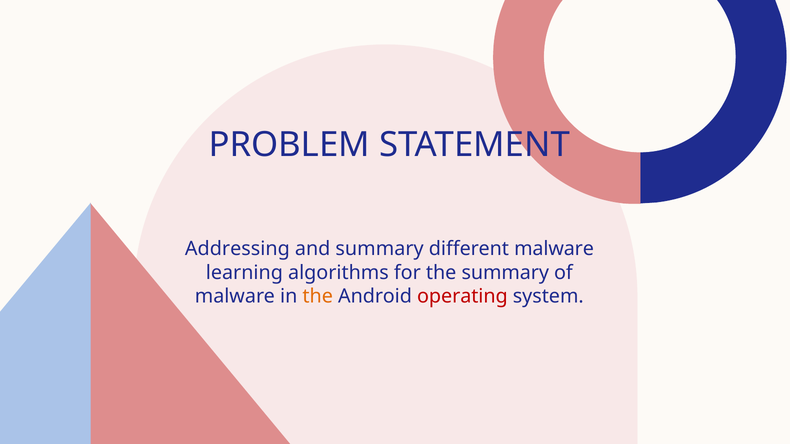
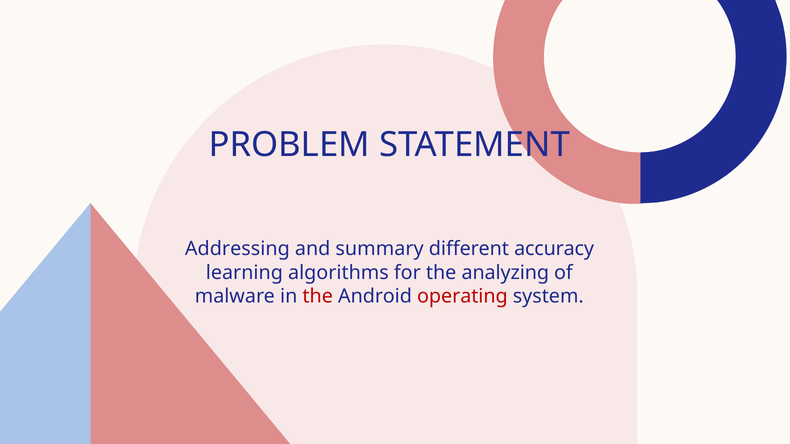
different malware: malware -> accuracy (554, 249)
the summary: summary -> analyzing (505, 273)
the colour: orange -> red (318, 297)
